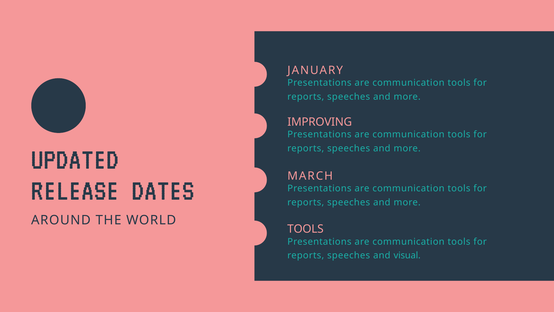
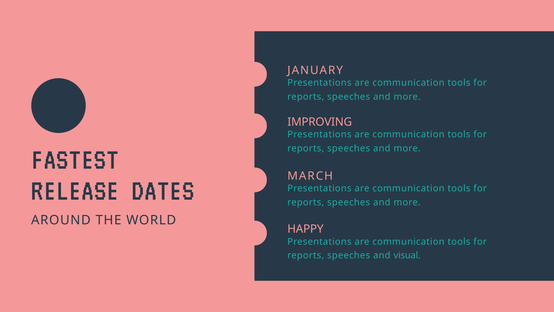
UPDATED: UPDATED -> FASTEST (75, 159)
TOOLS: TOOLS -> HAPPY (305, 229)
